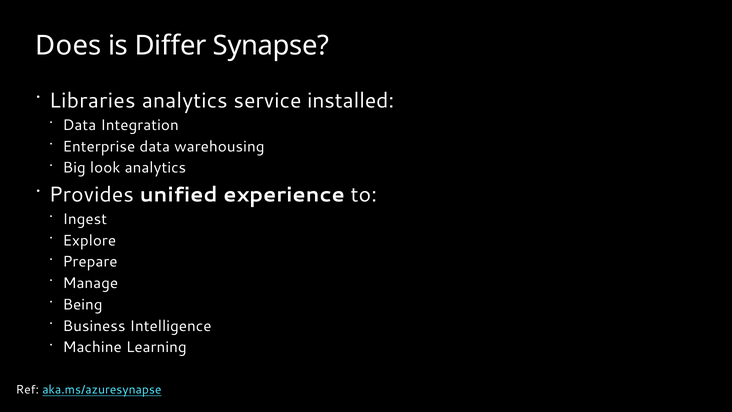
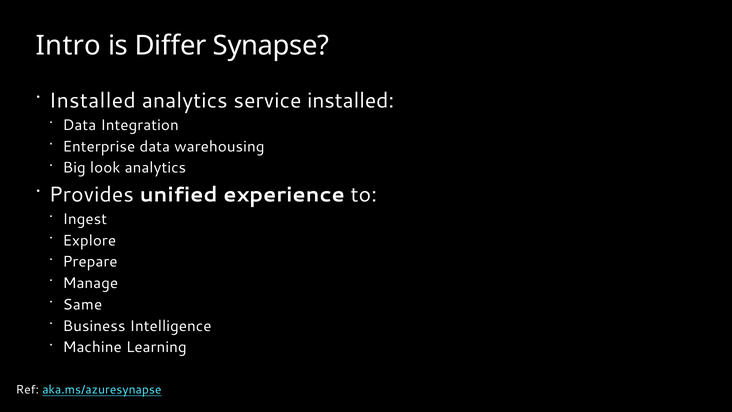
Does: Does -> Intro (68, 46)
Libraries: Libraries -> Installed (92, 100)
Being: Being -> Same (82, 304)
